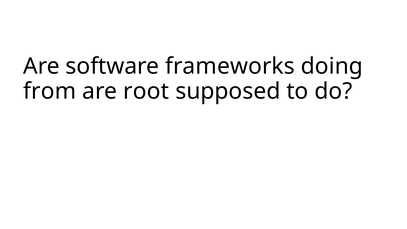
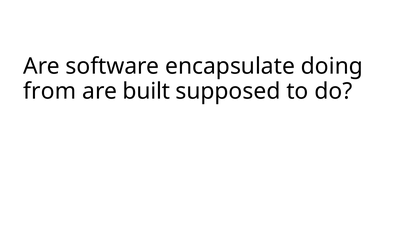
frameworks: frameworks -> encapsulate (230, 66)
root: root -> built (146, 91)
